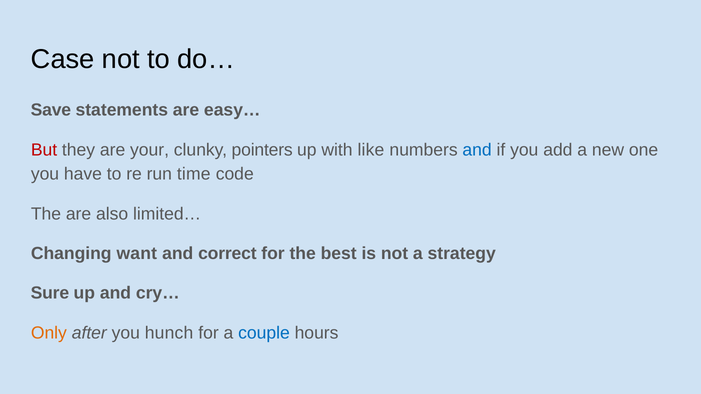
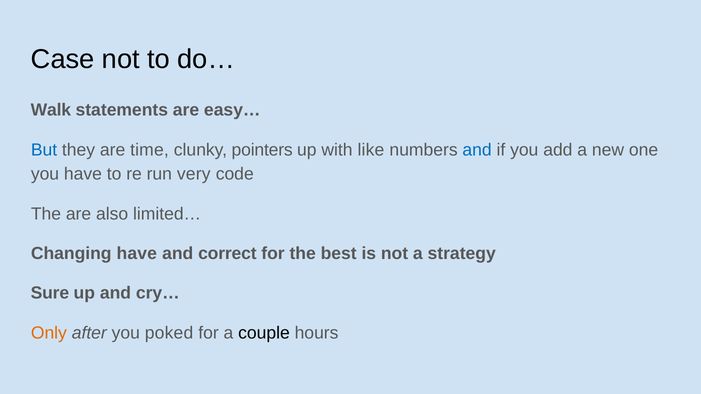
Save: Save -> Walk (51, 110)
But colour: red -> blue (44, 150)
your: your -> time (149, 150)
time: time -> very (194, 174)
Changing want: want -> have (137, 254)
hunch: hunch -> poked (169, 333)
couple colour: blue -> black (264, 333)
